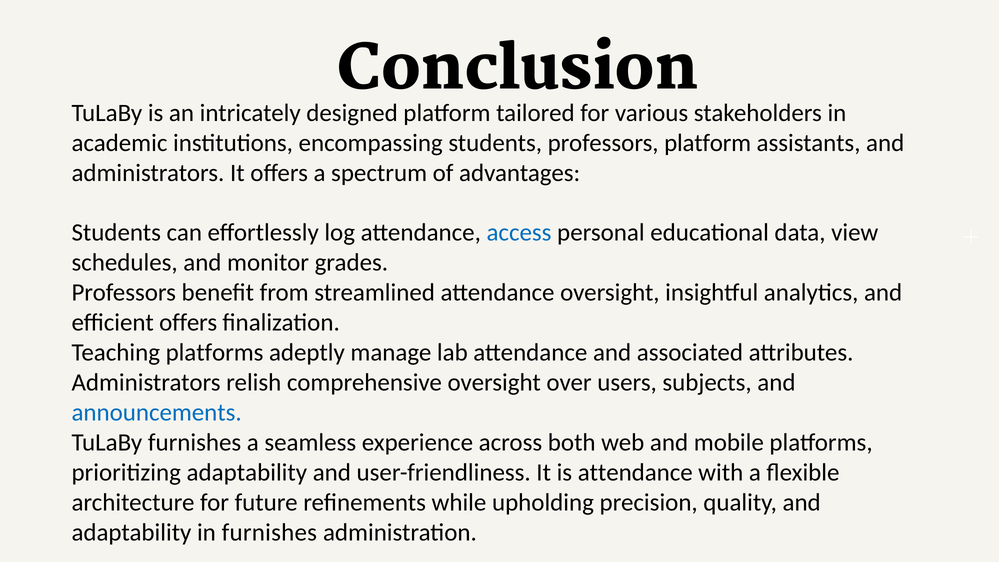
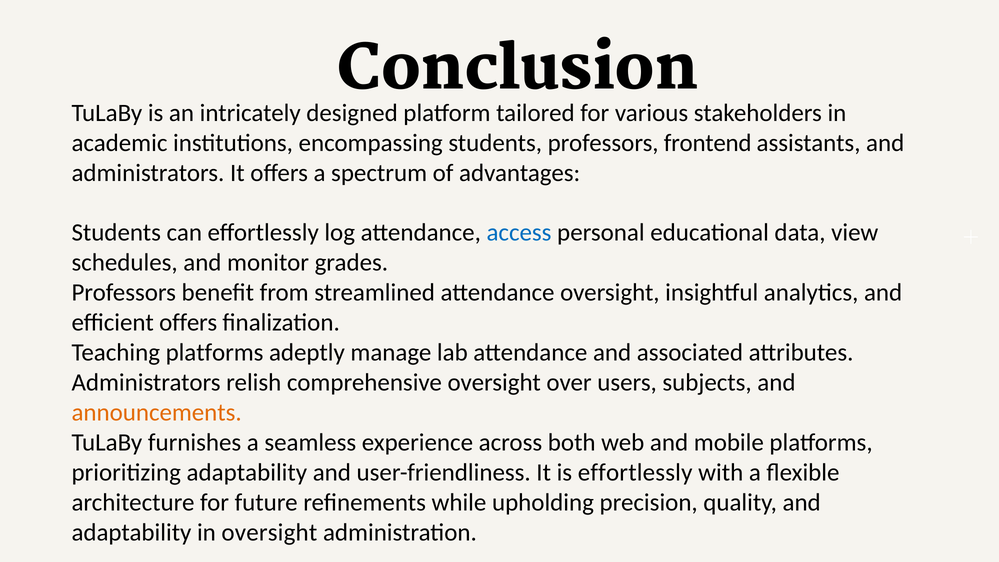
professors platform: platform -> frontend (708, 143)
announcements colour: blue -> orange (157, 413)
is attendance: attendance -> effortlessly (635, 472)
in furnishes: furnishes -> oversight (269, 532)
